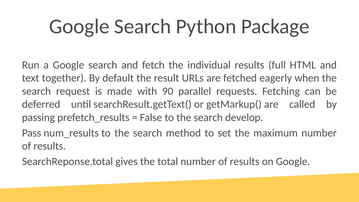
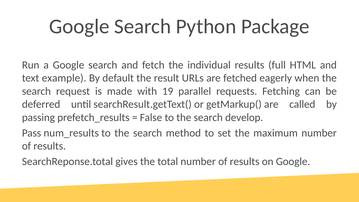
together: together -> example (64, 78)
90: 90 -> 19 (168, 91)
